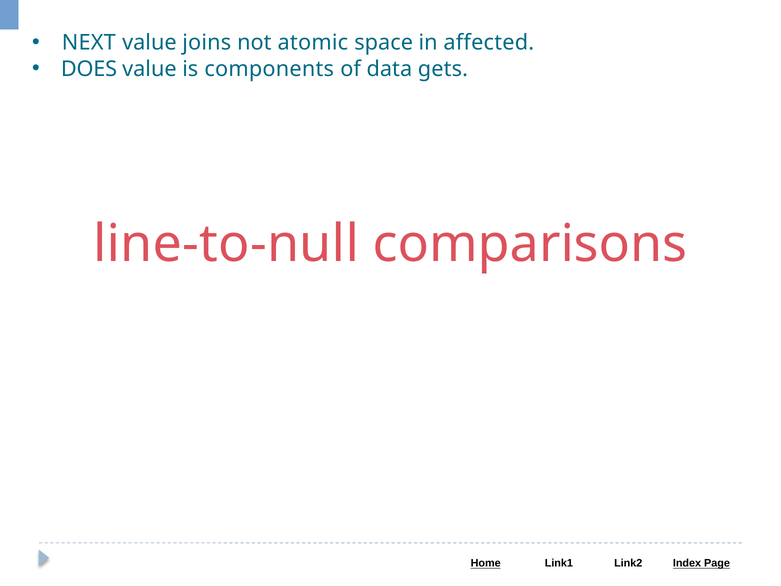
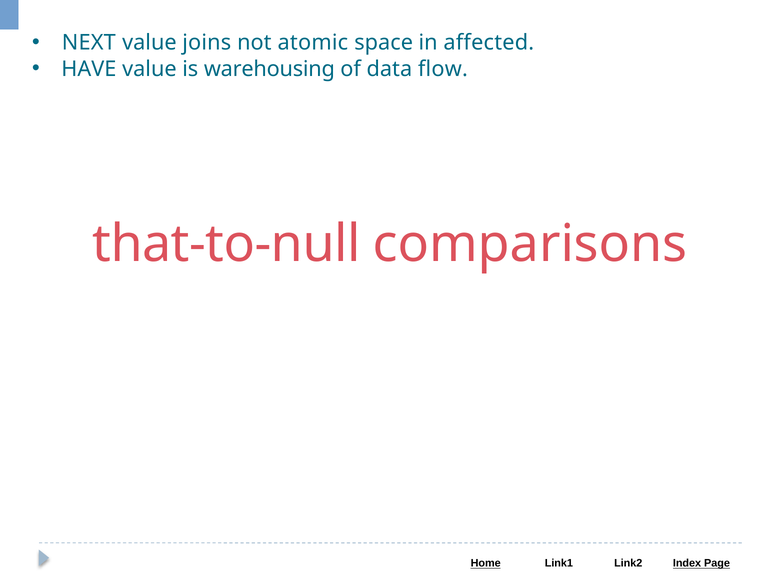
DOES: DOES -> HAVE (89, 69)
components: components -> warehousing (269, 69)
gets: gets -> flow (443, 69)
line-to-null: line-to-null -> that-to-null (226, 244)
